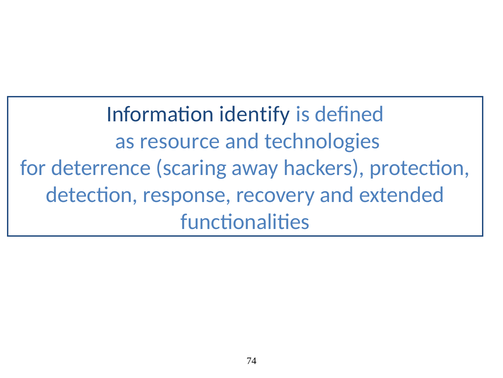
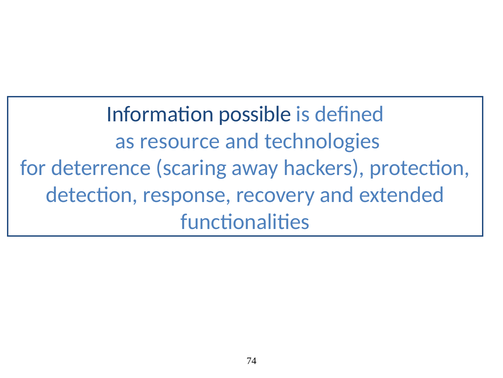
identify: identify -> possible (255, 114)
